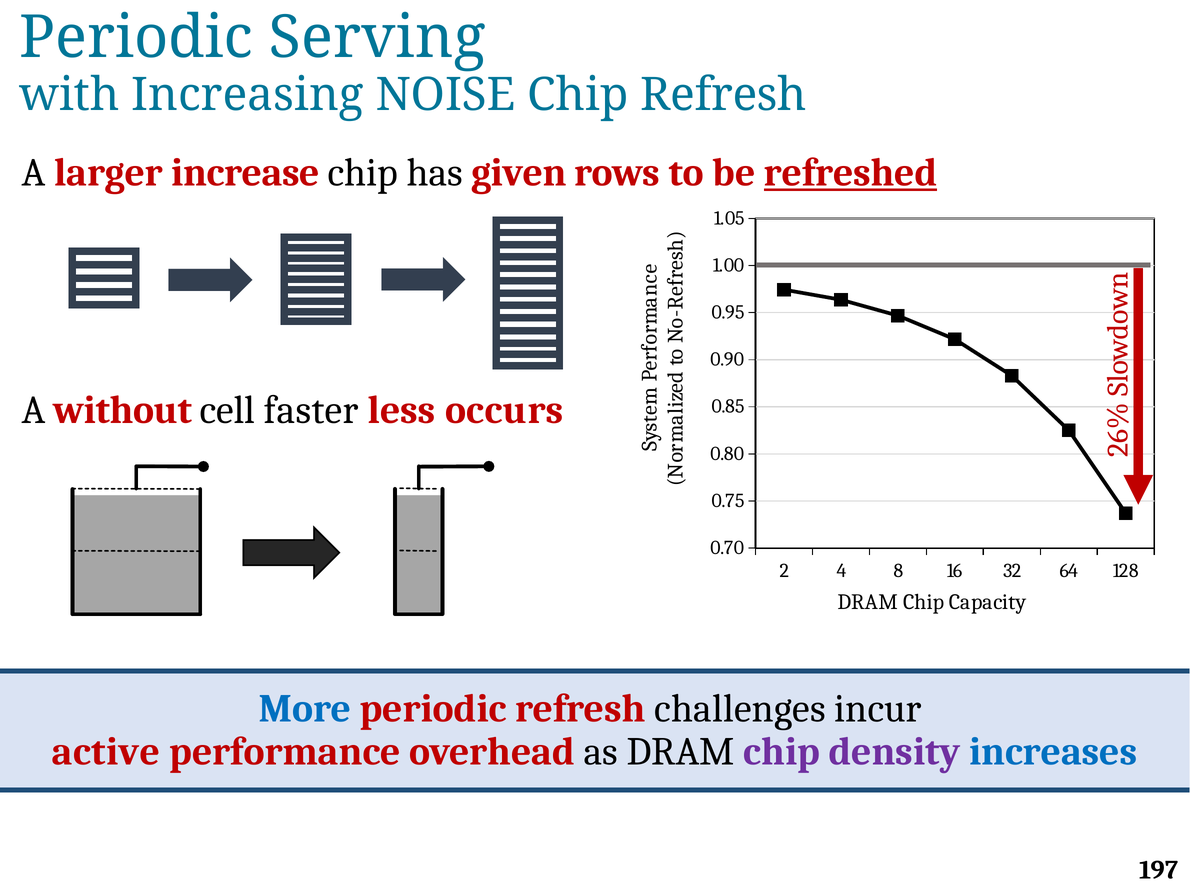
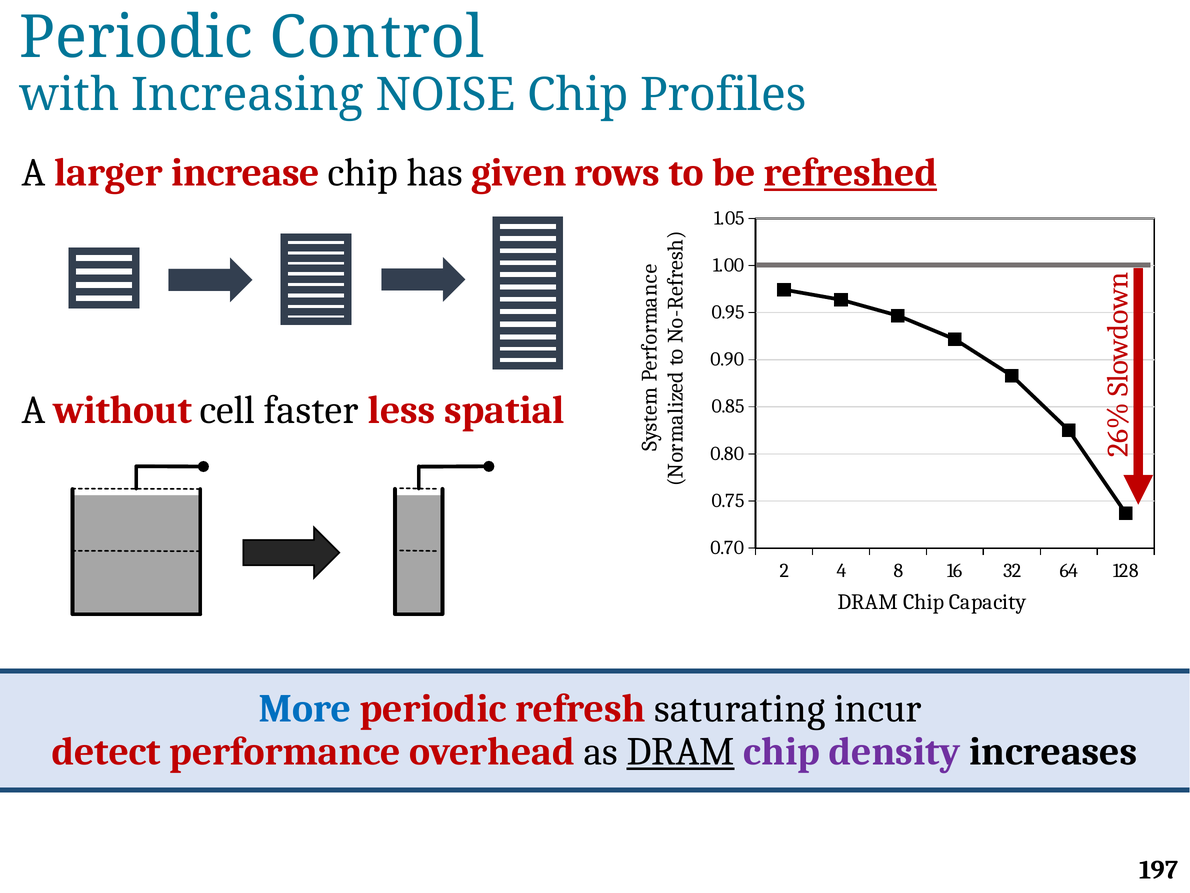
Serving: Serving -> Control (377, 38)
Chip Refresh: Refresh -> Profiles (723, 95)
occurs: occurs -> spatial (505, 410)
challenges: challenges -> saturating (740, 708)
active: active -> detect (106, 751)
DRAM underline: none -> present (681, 751)
increases colour: blue -> black (1053, 751)
